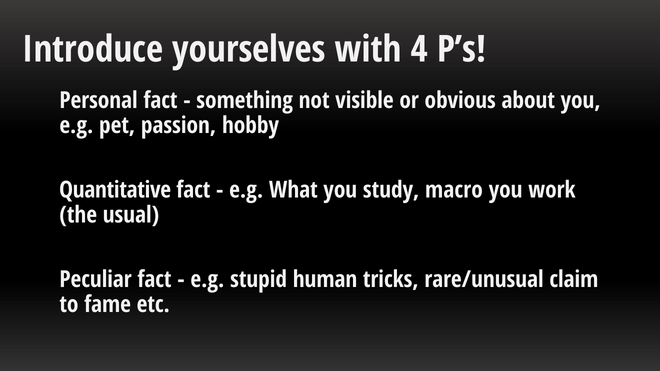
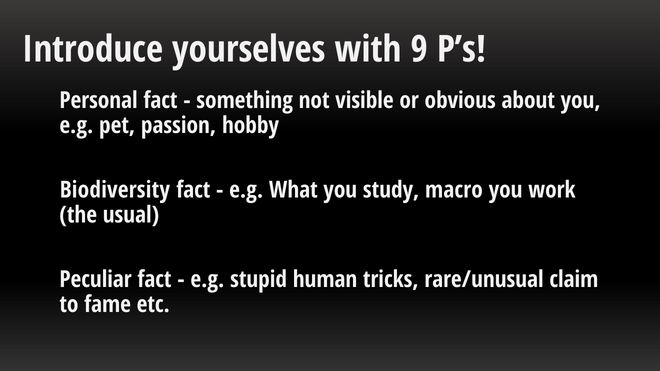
4: 4 -> 9 (419, 49)
Quantitative: Quantitative -> Biodiversity (115, 190)
